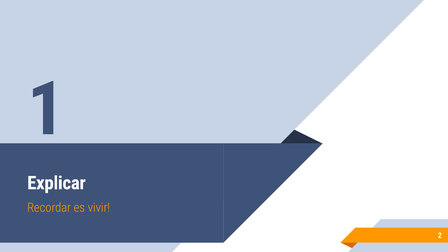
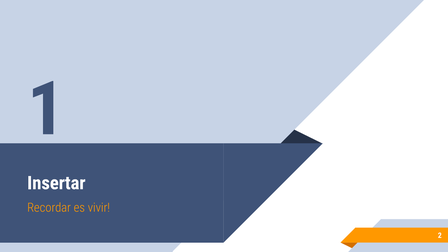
Explicar: Explicar -> Insertar (56, 183)
